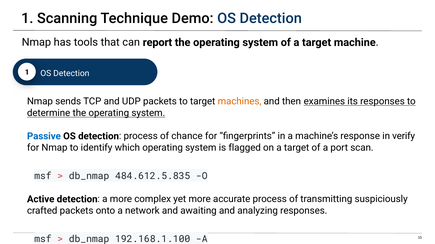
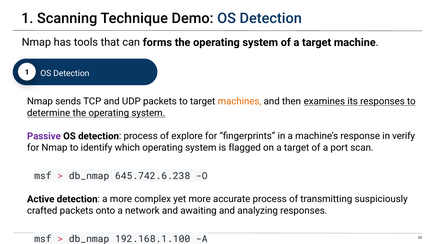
report: report -> forms (157, 42)
Passive colour: blue -> purple (44, 136)
chance: chance -> explore (187, 136)
484.612.5.835: 484.612.5.835 -> 645.742.6.238 (153, 176)
